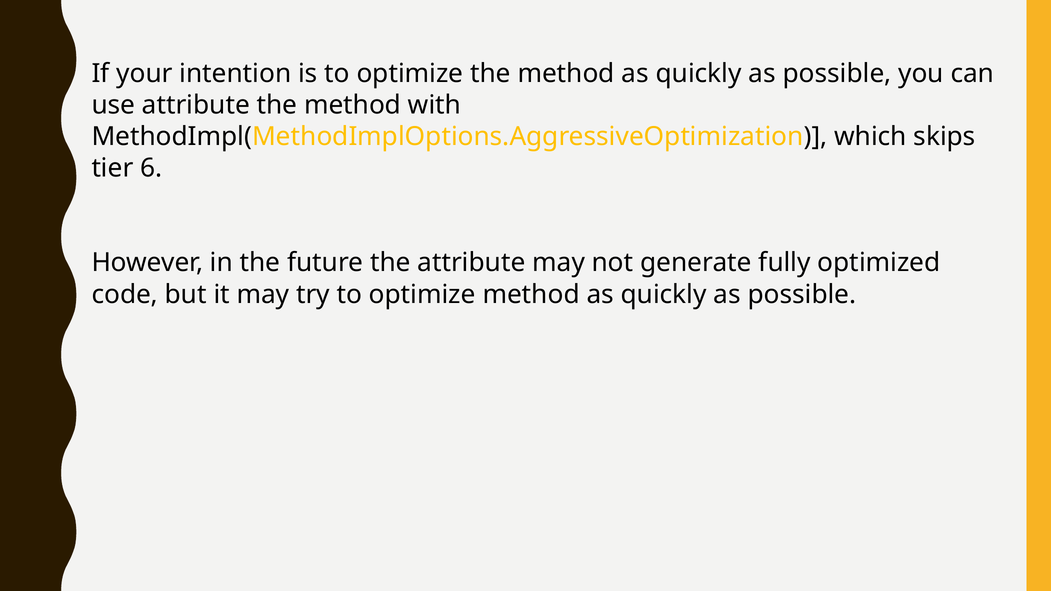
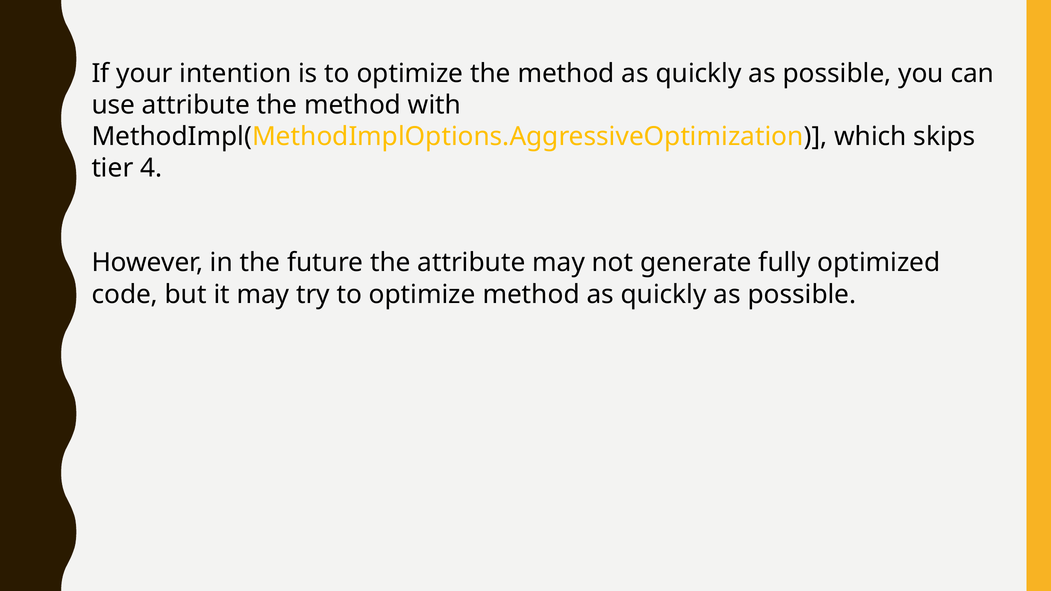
6: 6 -> 4 (151, 168)
